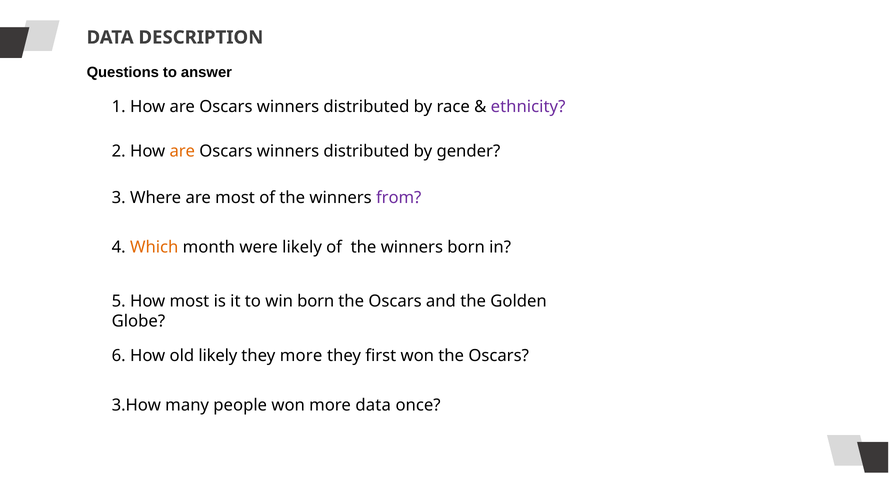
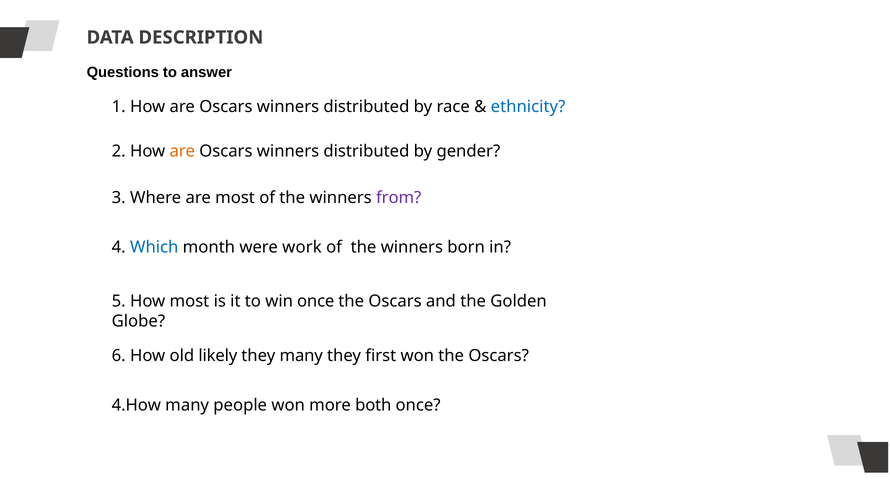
ethnicity colour: purple -> blue (528, 107)
Which colour: orange -> blue (154, 247)
were likely: likely -> work (302, 247)
win born: born -> once (316, 301)
they more: more -> many (301, 356)
3.How: 3.How -> 4.How (136, 405)
more data: data -> both (373, 405)
